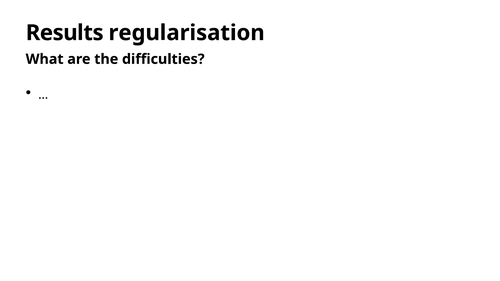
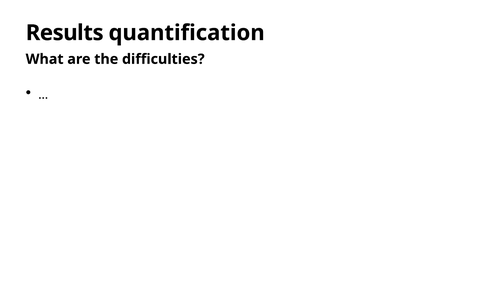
regularisation: regularisation -> quantification (187, 33)
